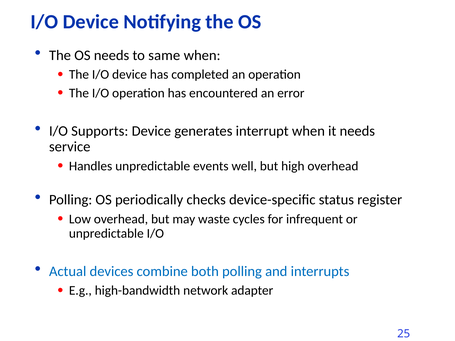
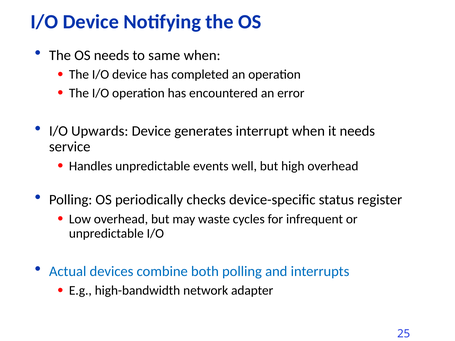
Supports: Supports -> Upwards (100, 131)
